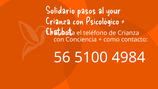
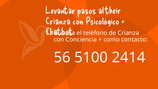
Solidario: Solidario -> Levantar (60, 11)
your: your -> their (113, 11)
4984: 4984 -> 2414 (129, 57)
